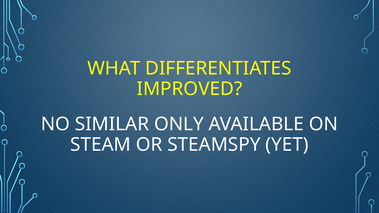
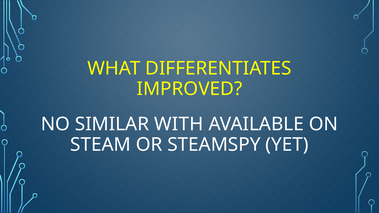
ONLY: ONLY -> WITH (179, 124)
